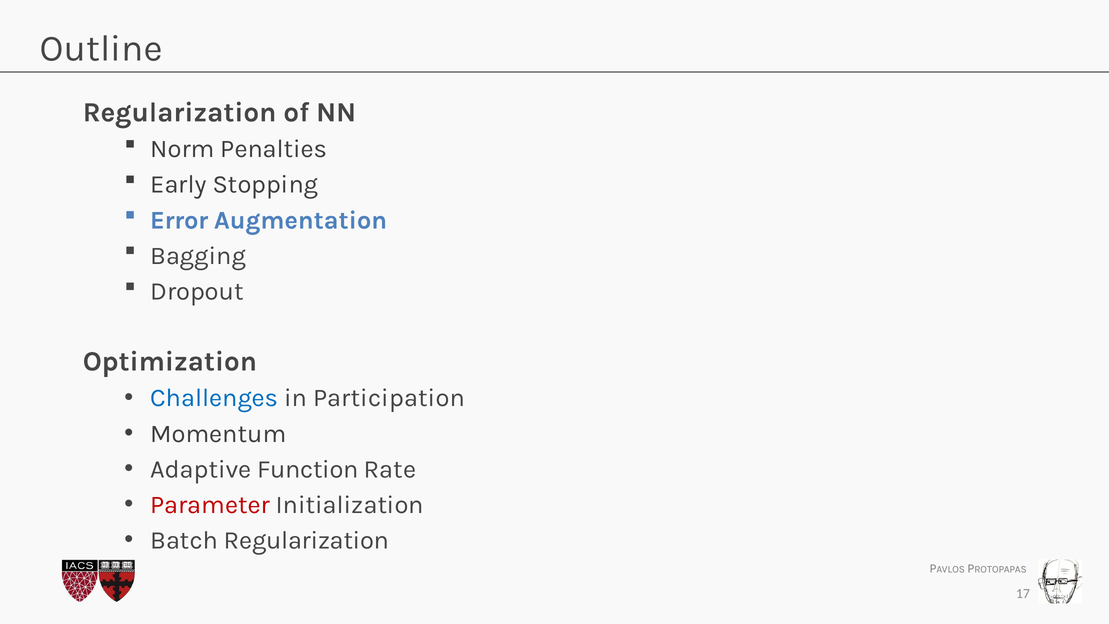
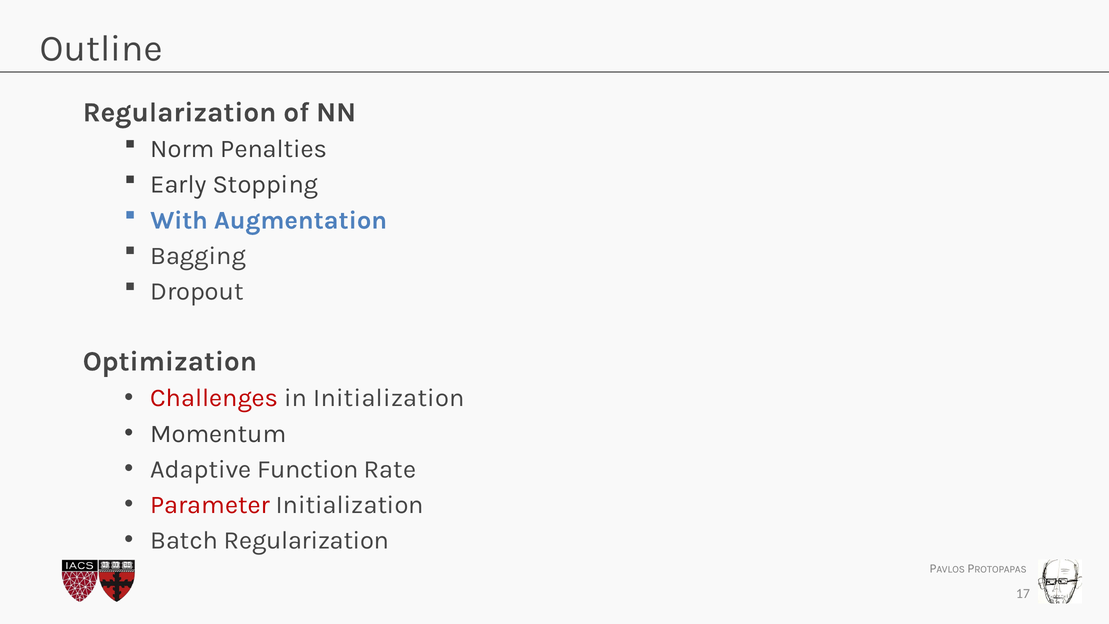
Error: Error -> With (179, 220)
Challenges colour: blue -> red (214, 398)
in Participation: Participation -> Initialization (389, 398)
